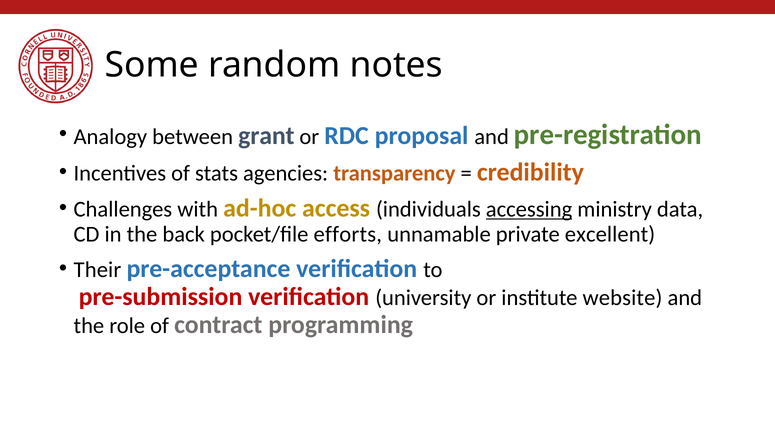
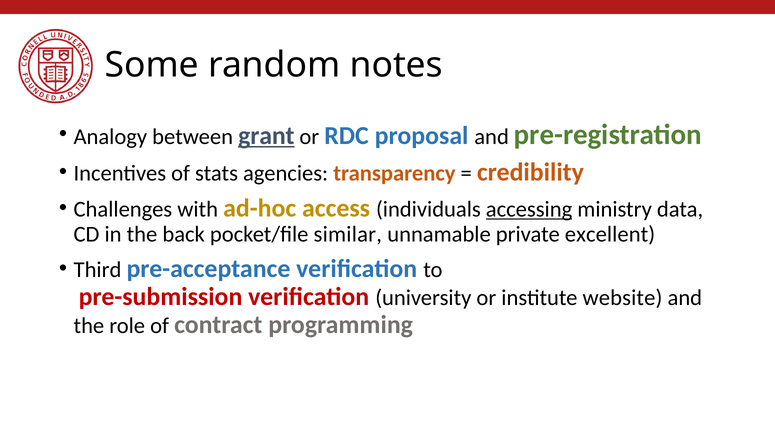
grant underline: none -> present (266, 136)
efforts: efforts -> similar (348, 234)
Their: Their -> Third (98, 270)
